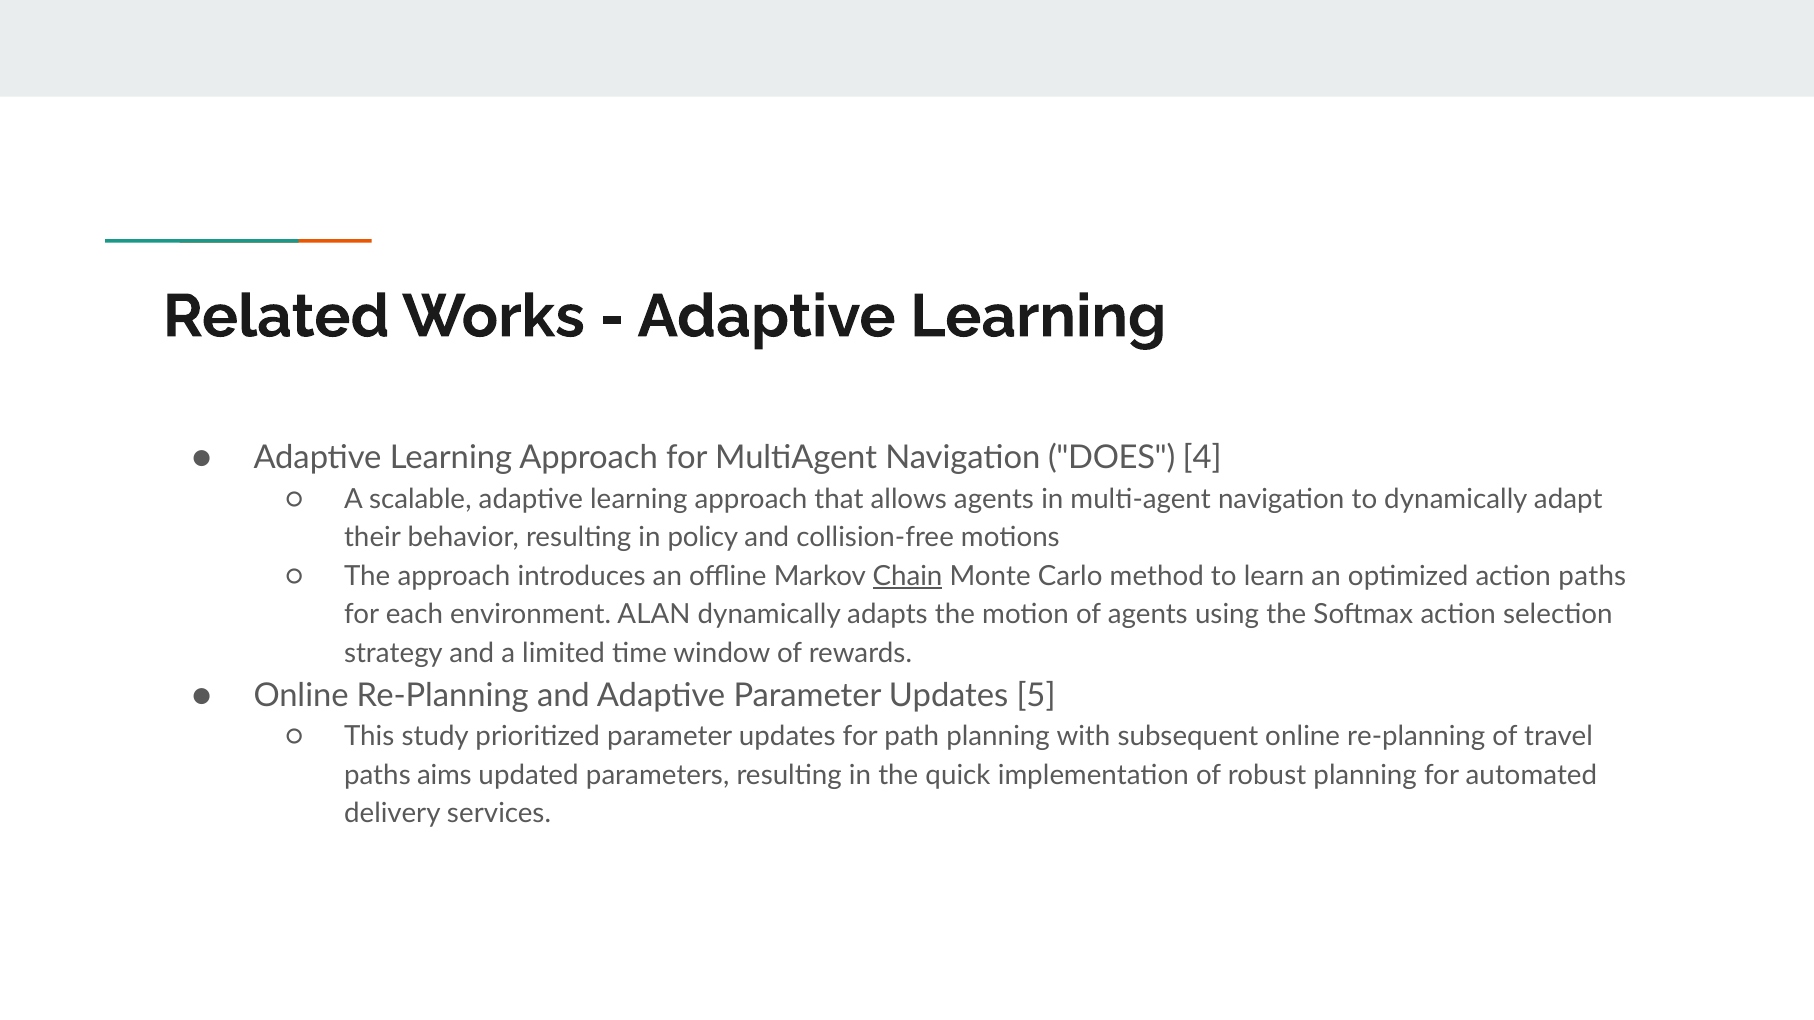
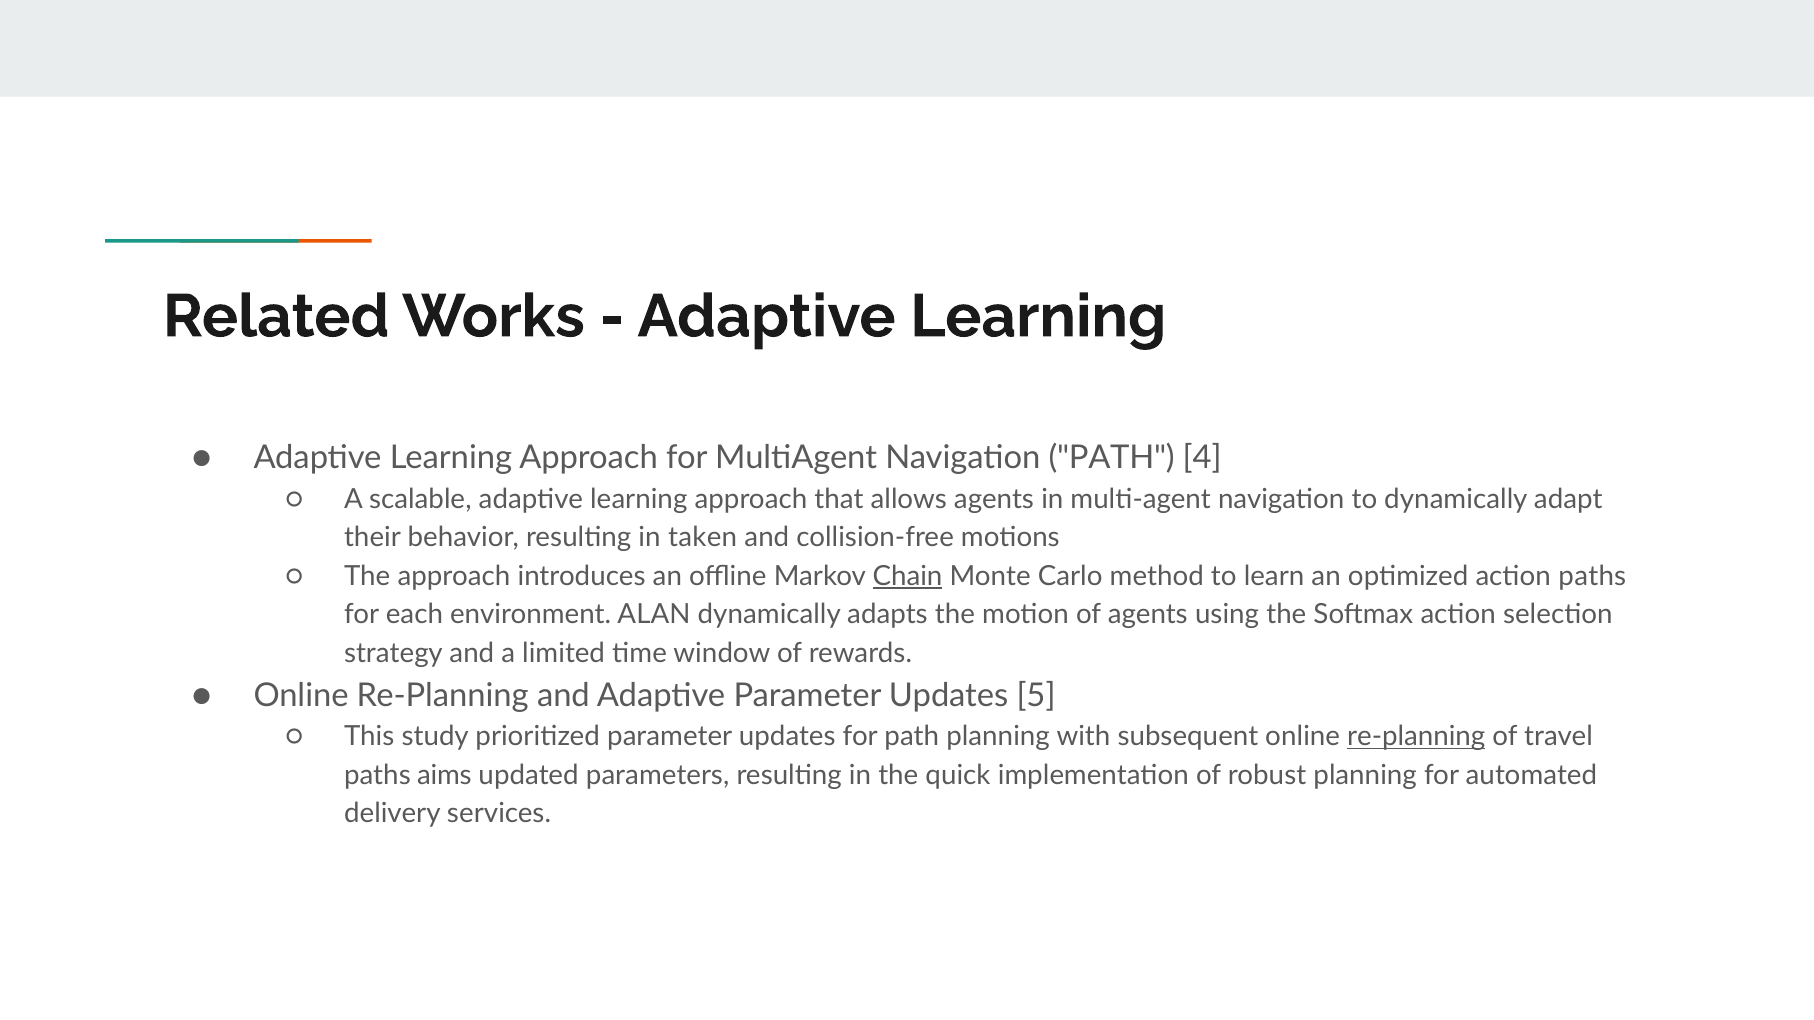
Navigation DOES: DOES -> PATH (1112, 458)
policy: policy -> taken (703, 538)
re-planning underline: none -> present (1416, 737)
